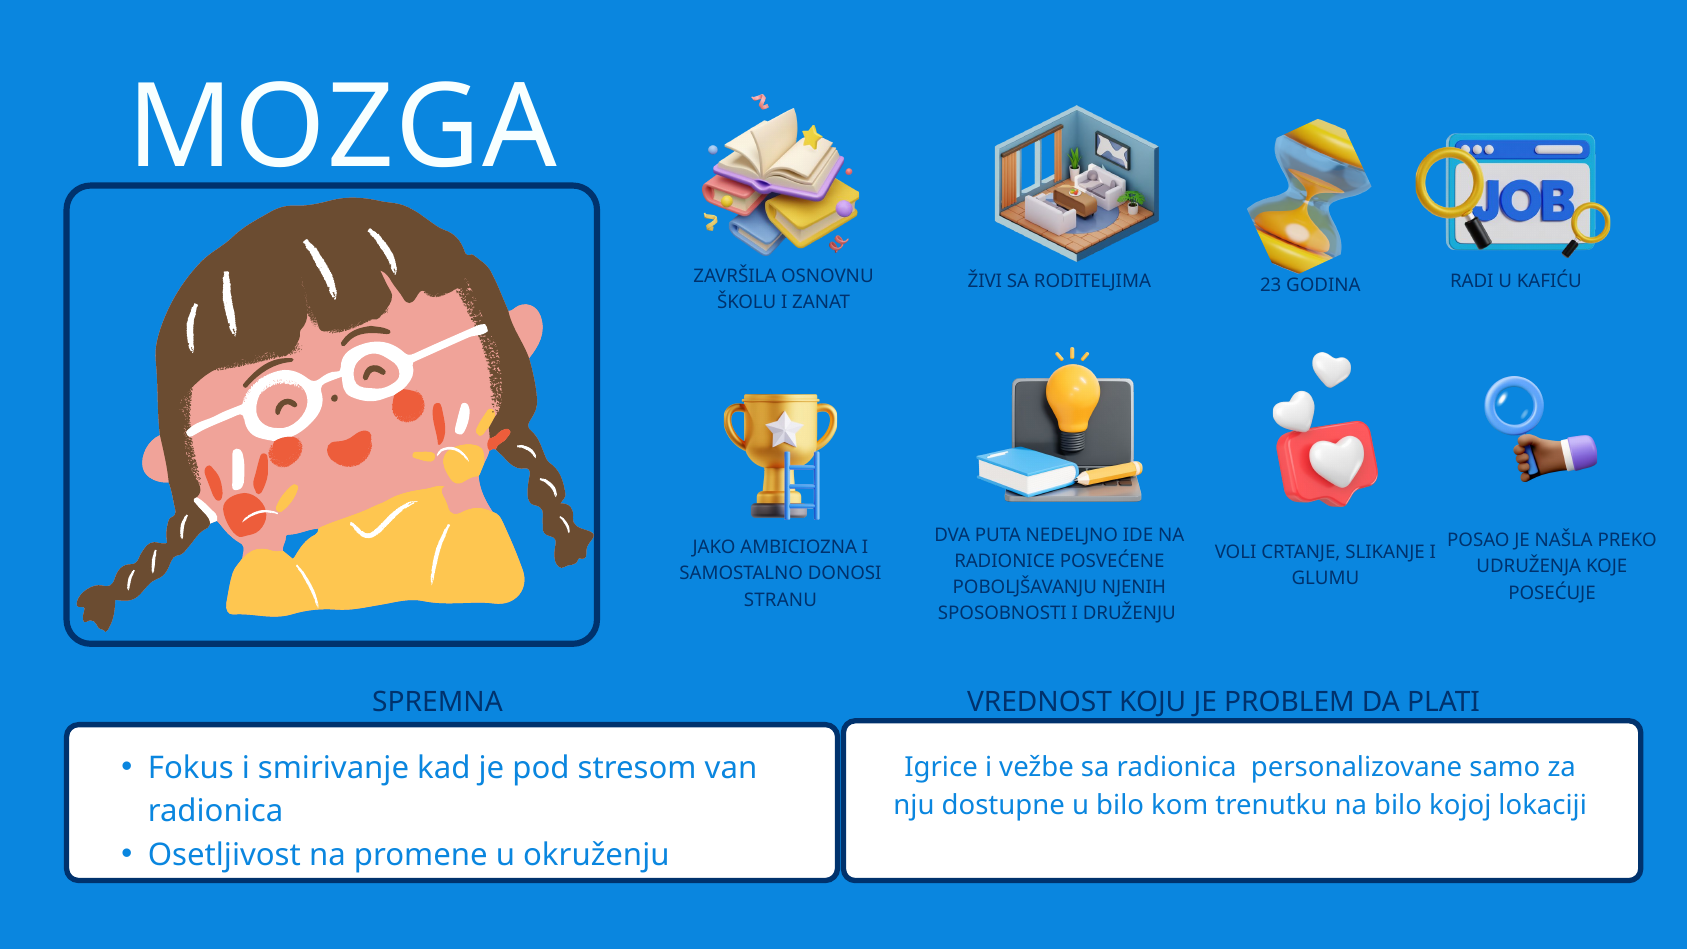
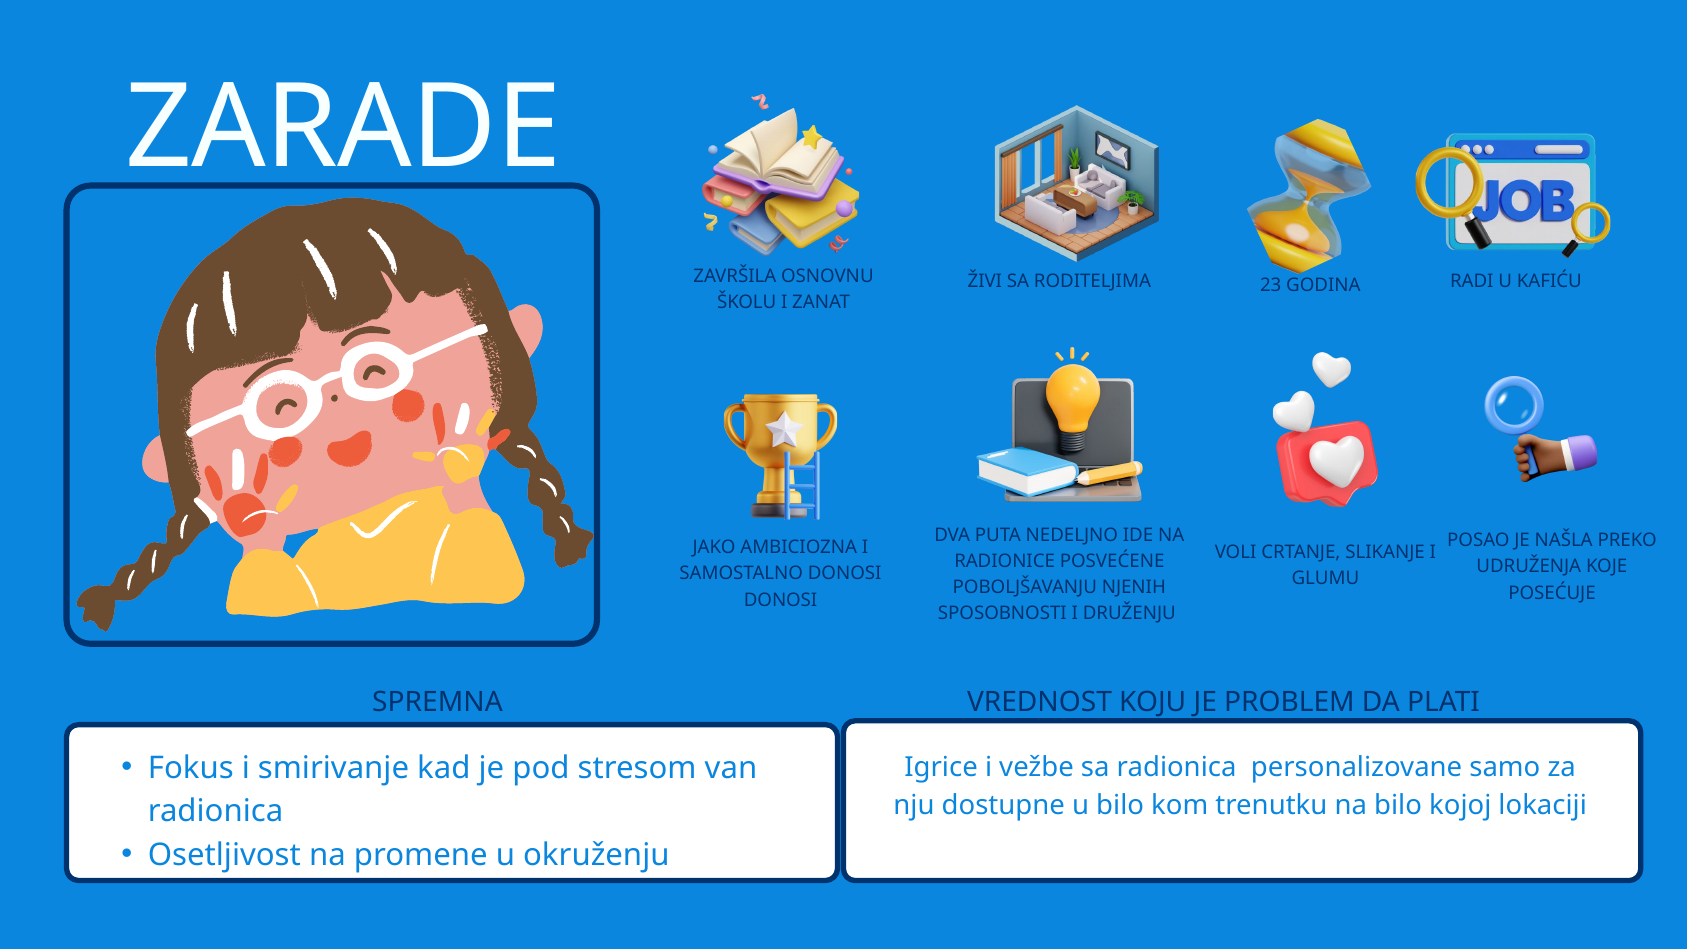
MOZGA: MOZGA -> ZARADE (343, 128)
STRANU: STRANU -> DONOSI (781, 600)
